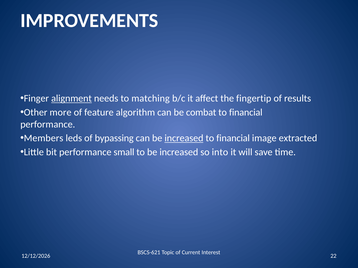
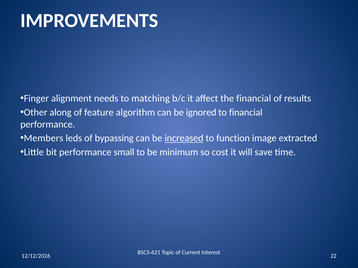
alignment underline: present -> none (71, 99)
the fingertip: fingertip -> financial (254, 99)
more: more -> along (61, 113)
combat: combat -> ignored (201, 113)
financial: financial -> function (233, 138)
to be increased: increased -> minimum (179, 152)
into: into -> cost (220, 152)
